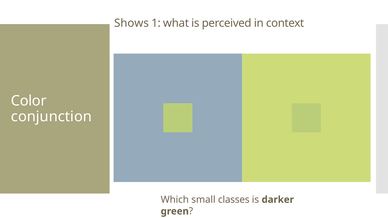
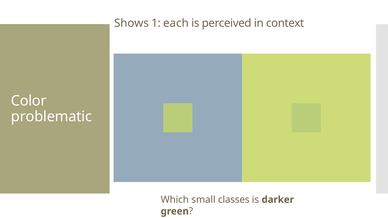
what: what -> each (176, 23)
conjunction: conjunction -> problematic (52, 117)
